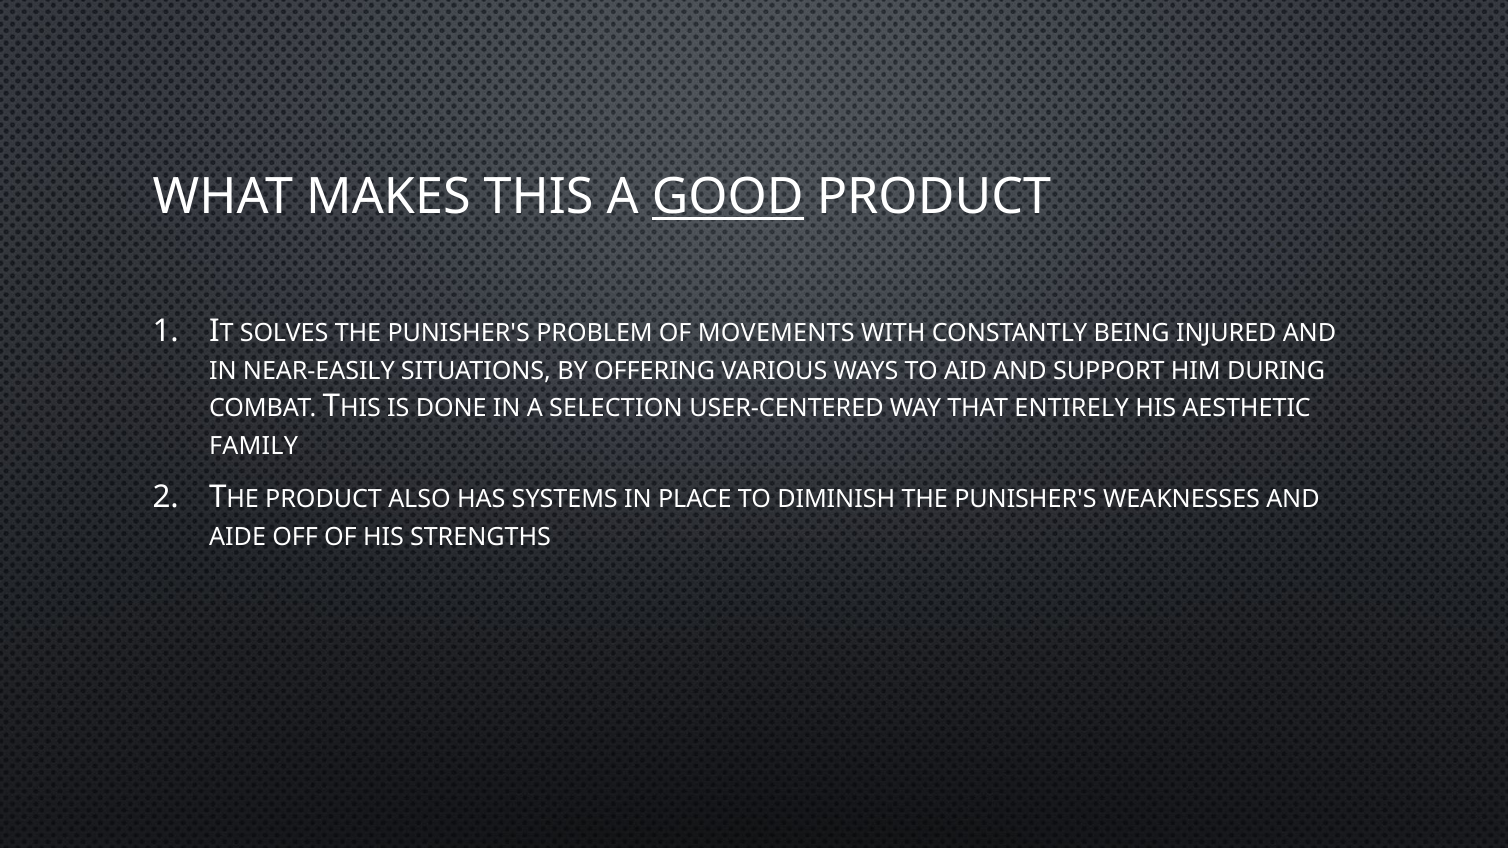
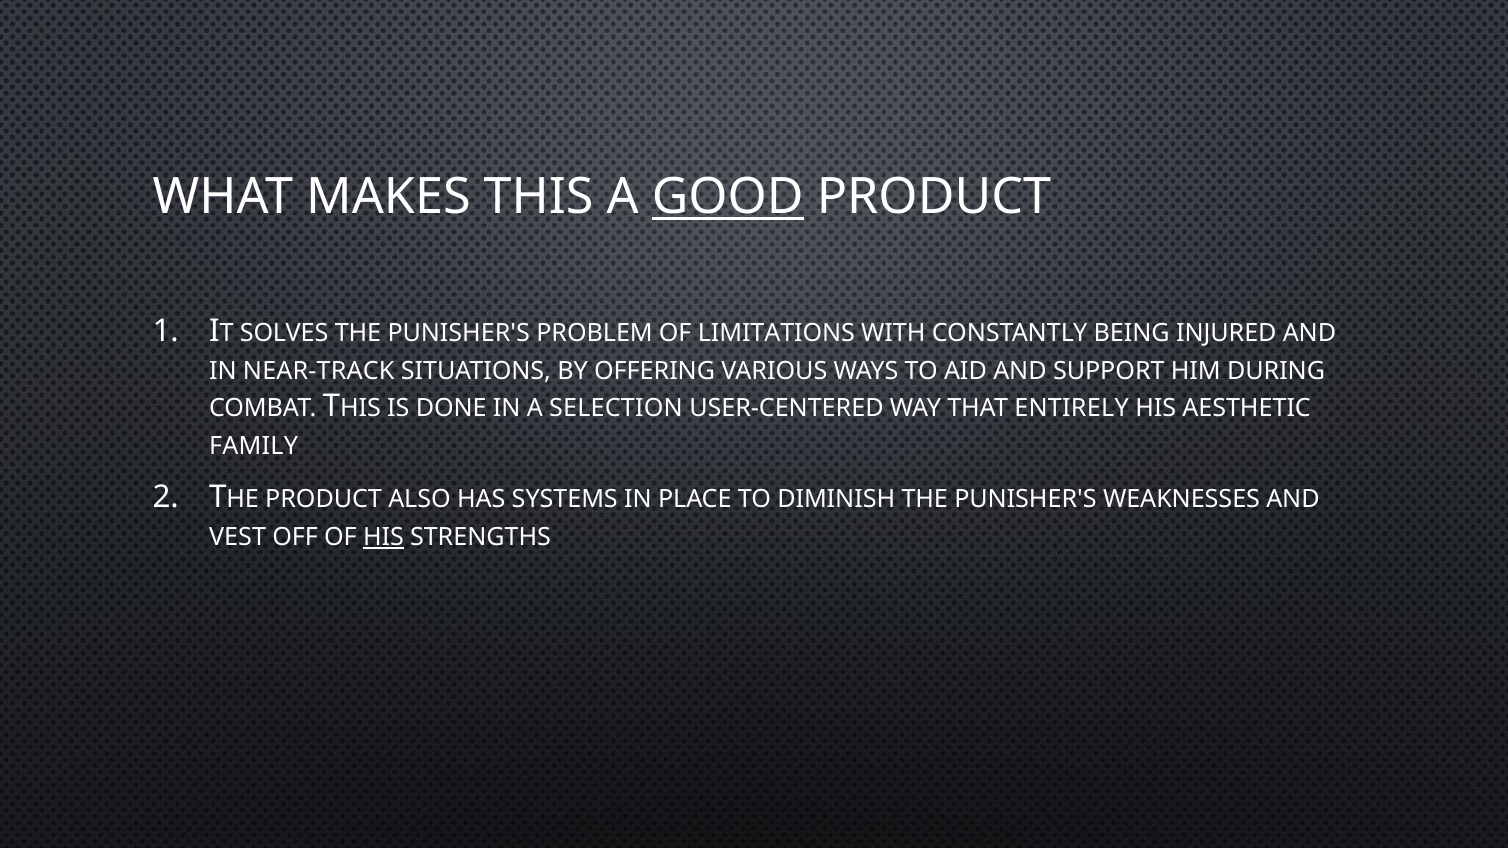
MOVEMENTS: MOVEMENTS -> LIMITATIONS (776, 333)
NEAR-EASILY: NEAR-EASILY -> NEAR-TRACK (319, 371)
AIDE: AIDE -> VEST (238, 538)
HIS underline: none -> present (383, 538)
